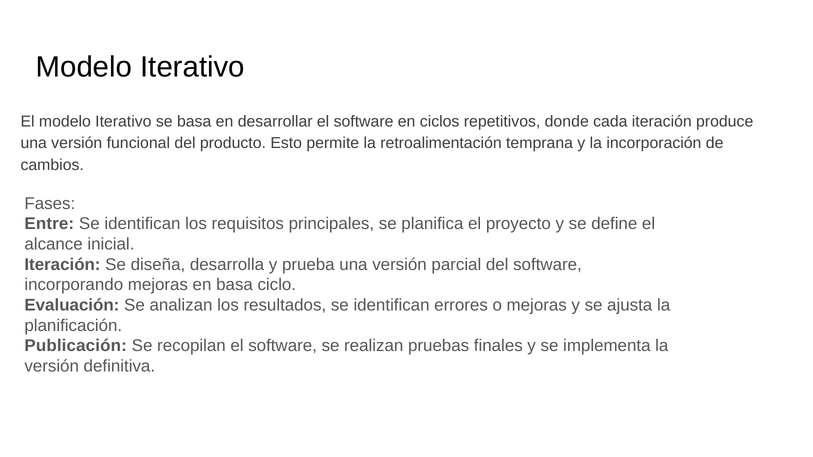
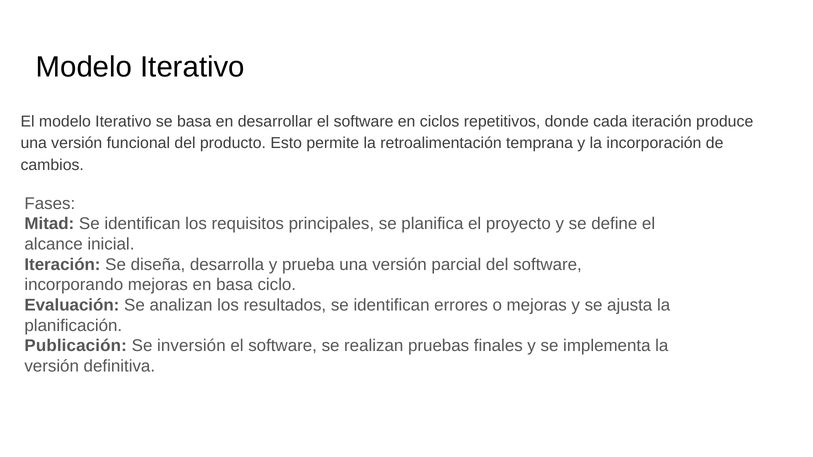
Entre: Entre -> Mitad (49, 224)
recopilan: recopilan -> inversión (191, 346)
